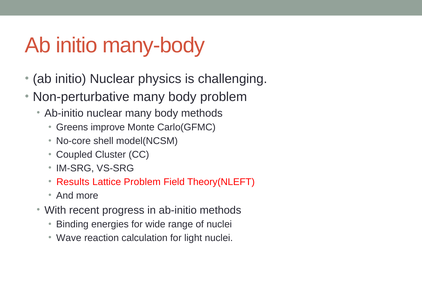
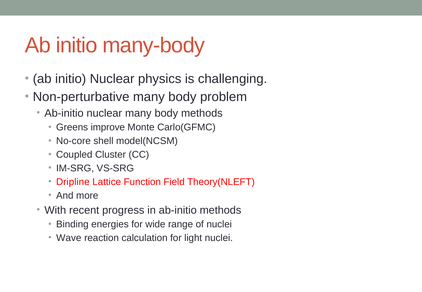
Results: Results -> Dripline (73, 182)
Lattice Problem: Problem -> Function (142, 182)
